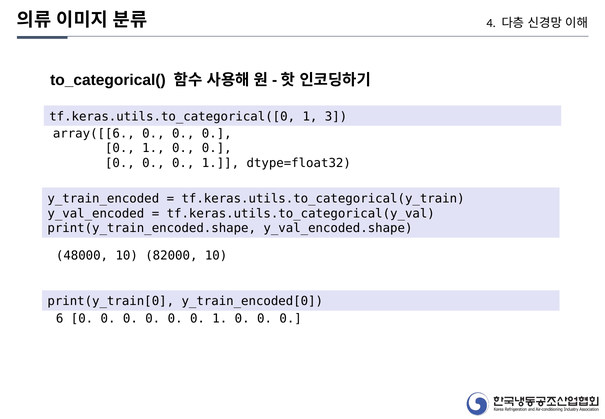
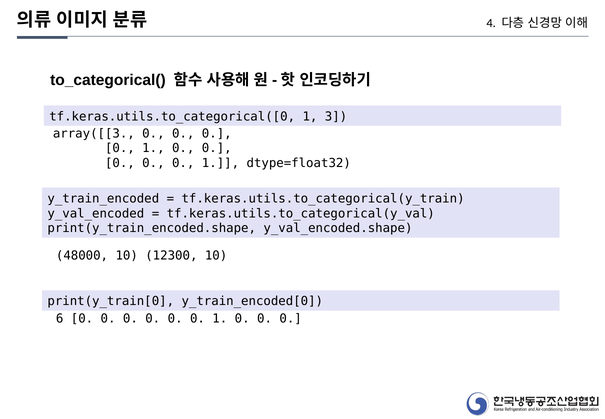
array([[6: array([[6 -> array([[3 (94, 133)
82000: 82000 -> 12300 (171, 256)
